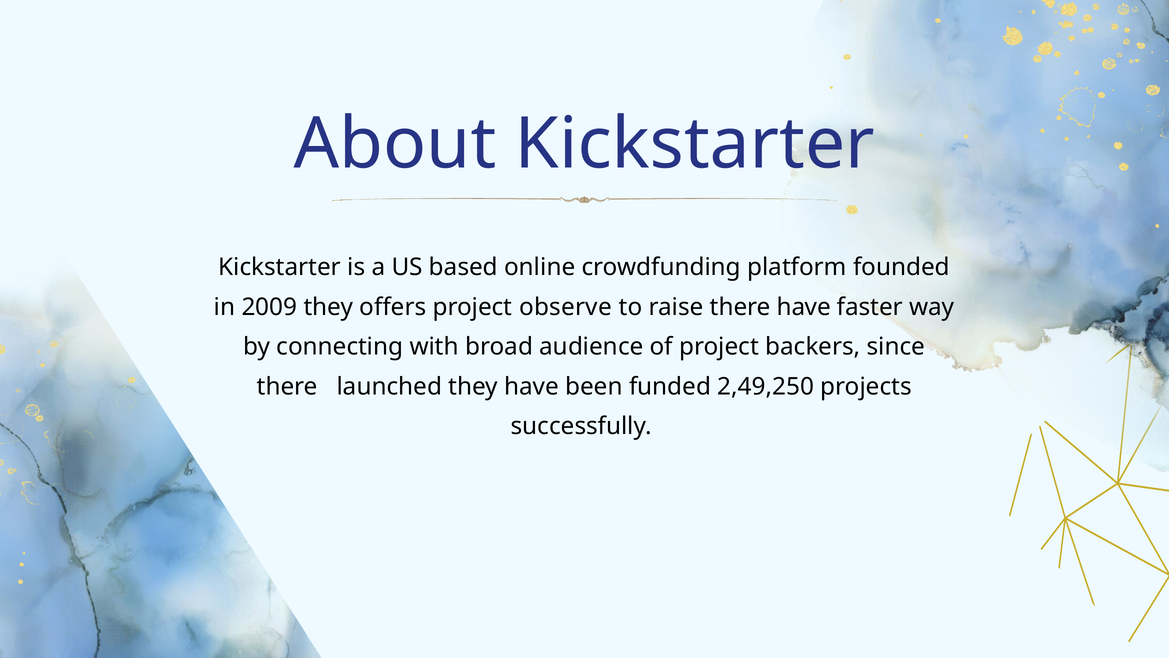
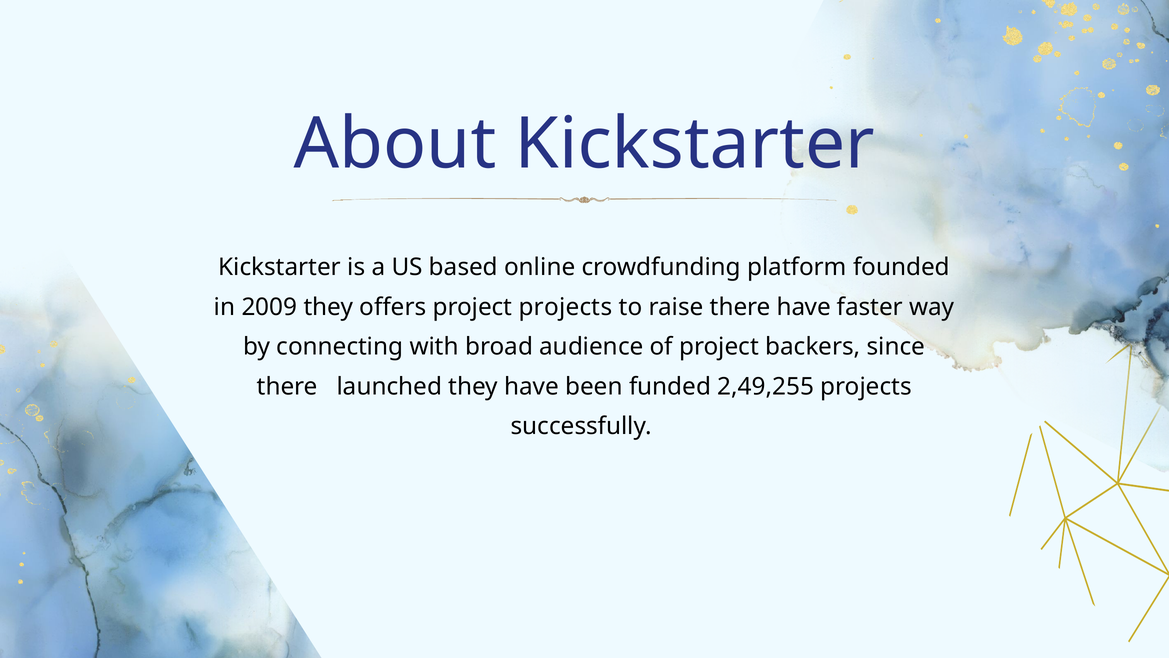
project observe: observe -> projects (565, 307)
2,49,250: 2,49,250 -> 2,49,255 (766, 386)
